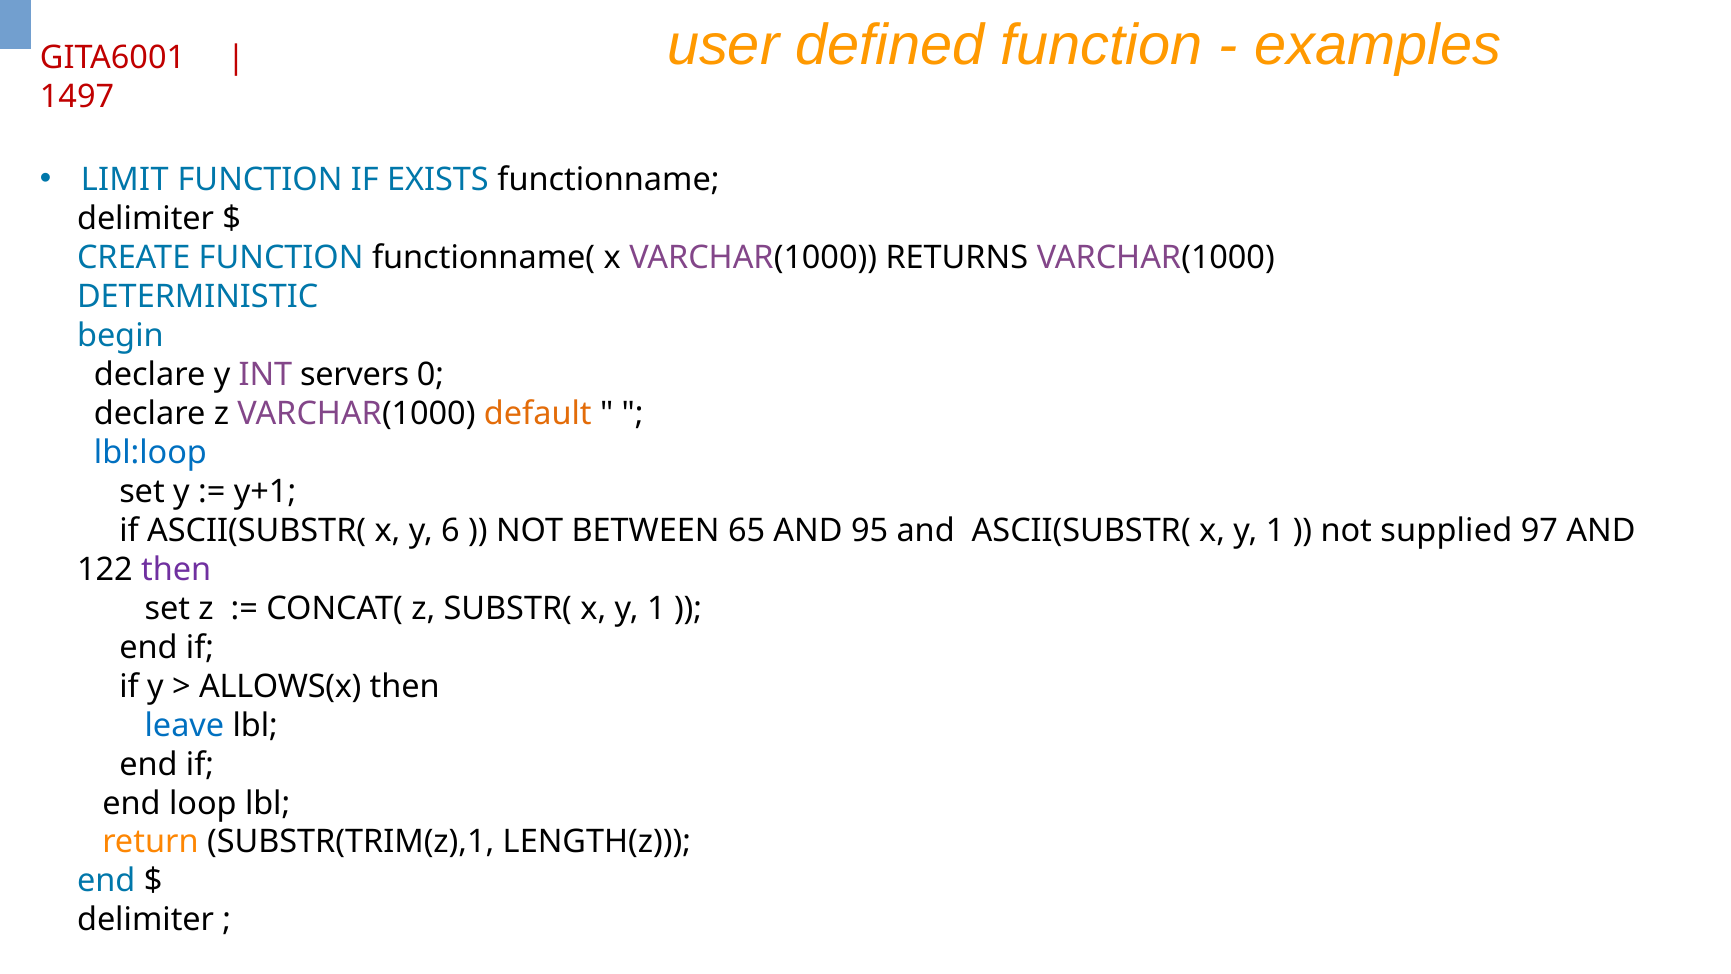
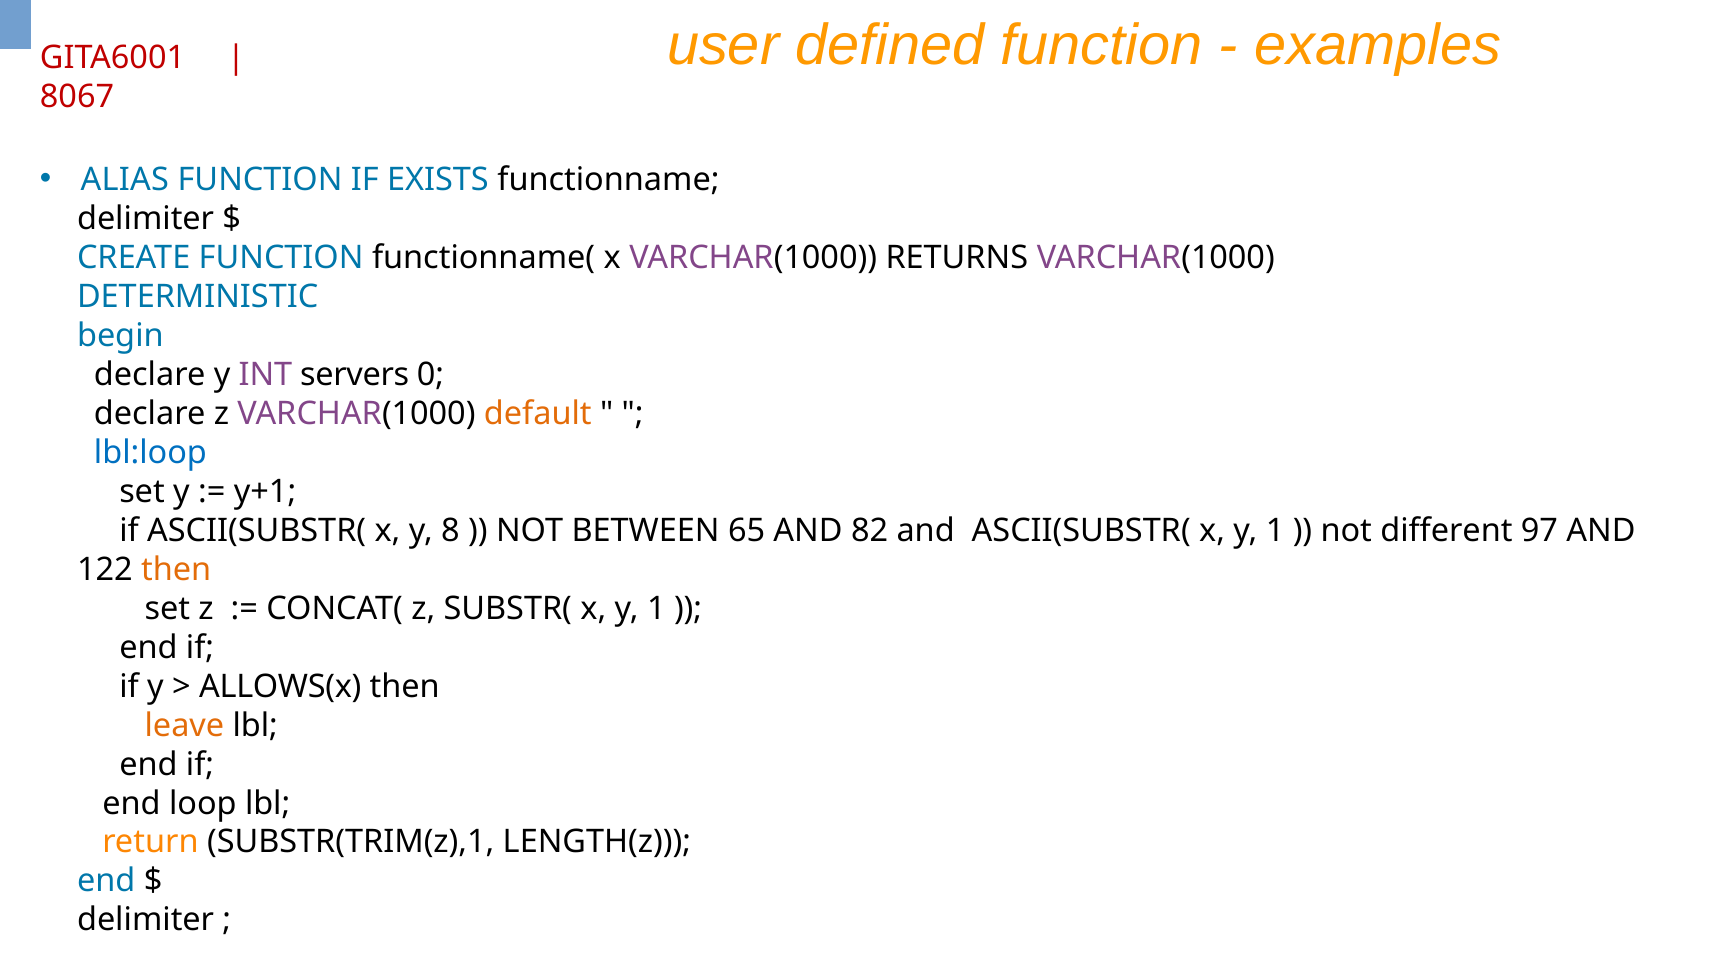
1497: 1497 -> 8067 (77, 97)
LIMIT: LIMIT -> ALIAS (125, 180)
6: 6 -> 8 (450, 530)
95: 95 -> 82 (870, 530)
supplied: supplied -> different (1446, 530)
then colour: purple -> orange (176, 569)
leave colour: blue -> orange (184, 725)
